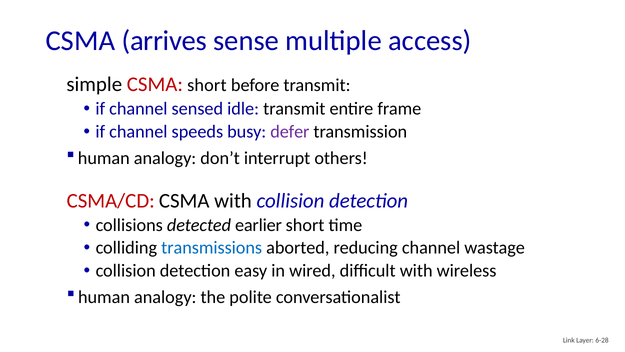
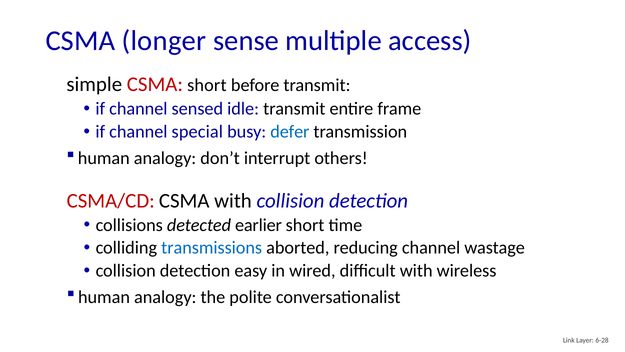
arrives: arrives -> longer (164, 41)
speeds: speeds -> special (197, 132)
defer colour: purple -> blue (290, 132)
